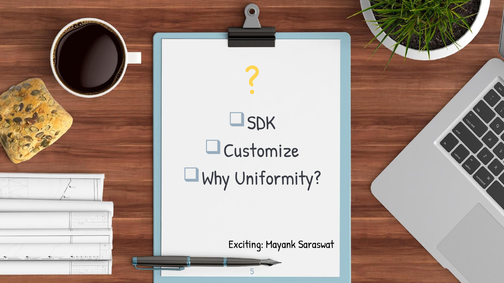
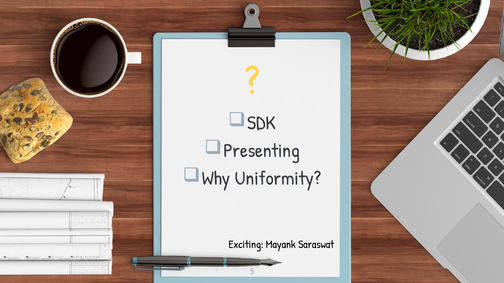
Customize: Customize -> Presenting (262, 151)
